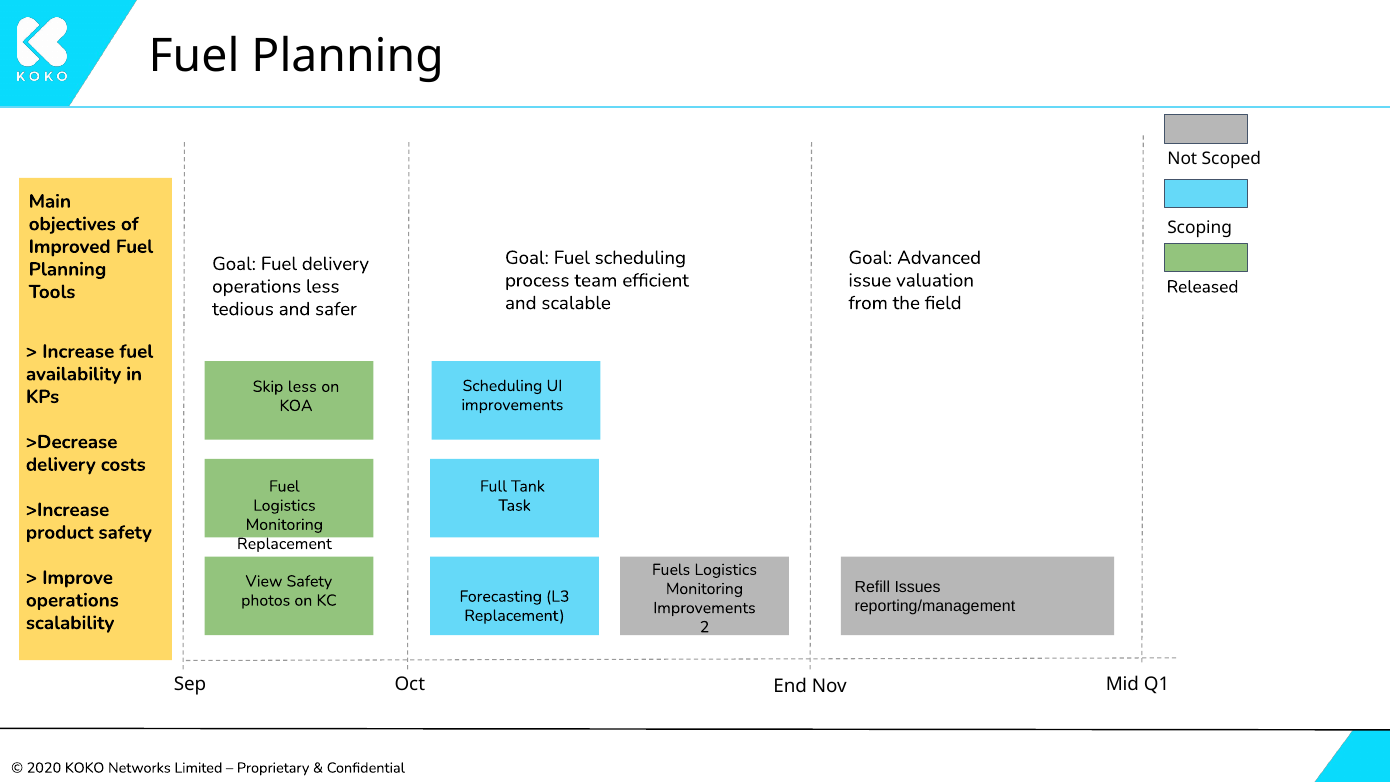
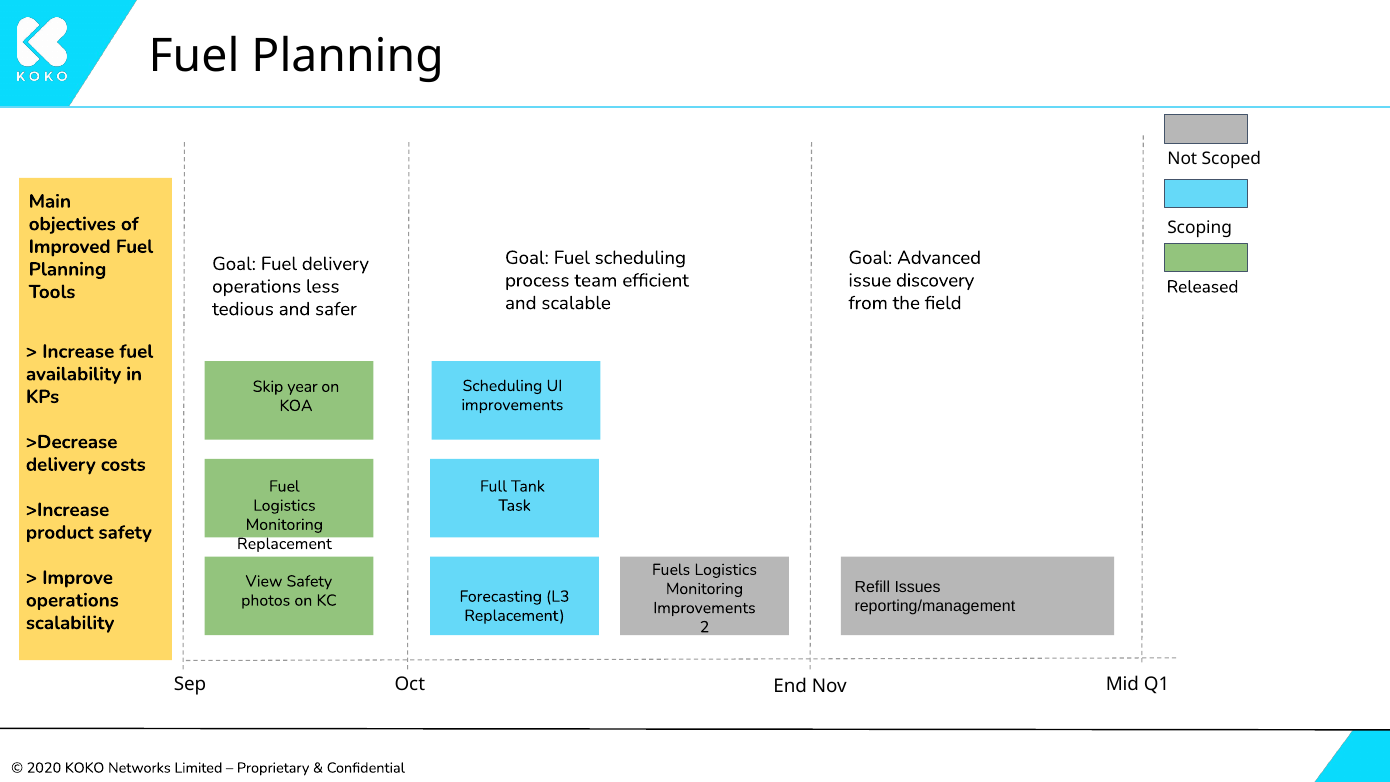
valuation: valuation -> discovery (935, 280)
Skip less: less -> year (302, 386)
